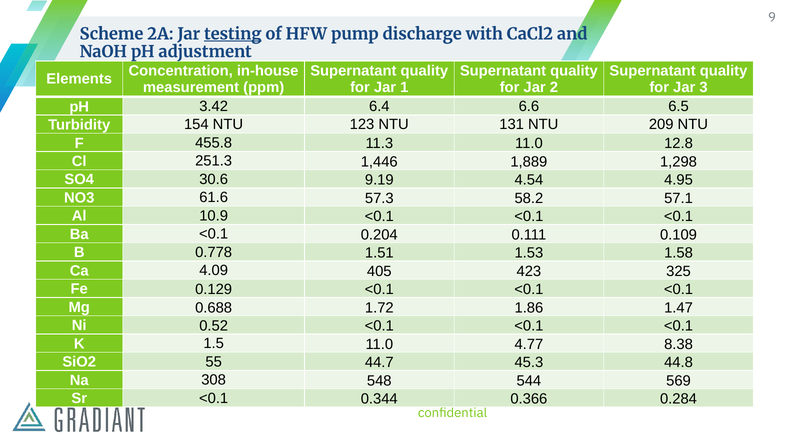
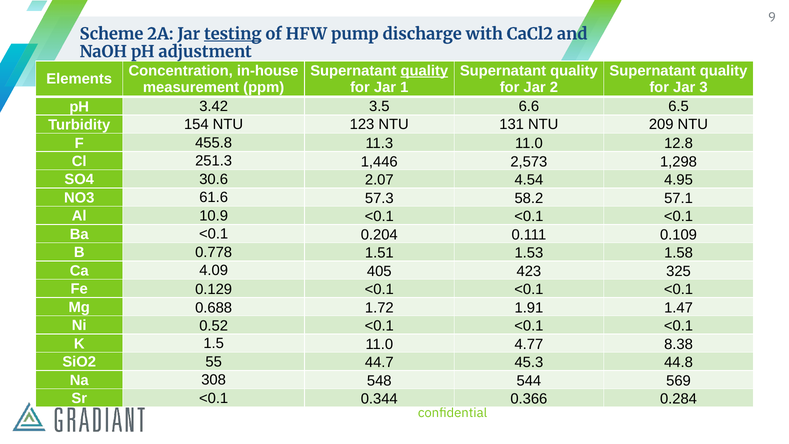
quality underline: none -> present (424, 71)
6.4: 6.4 -> 3.5 (379, 106)
1,889: 1,889 -> 2,573 (529, 162)
9.19: 9.19 -> 2.07 (379, 180)
1.86: 1.86 -> 1.91 (529, 308)
